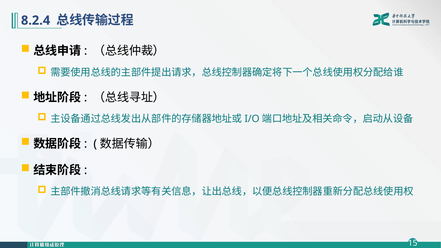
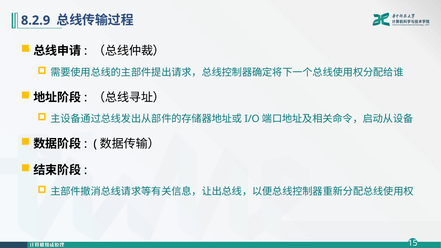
8.2.4: 8.2.4 -> 8.2.9 (36, 20)
